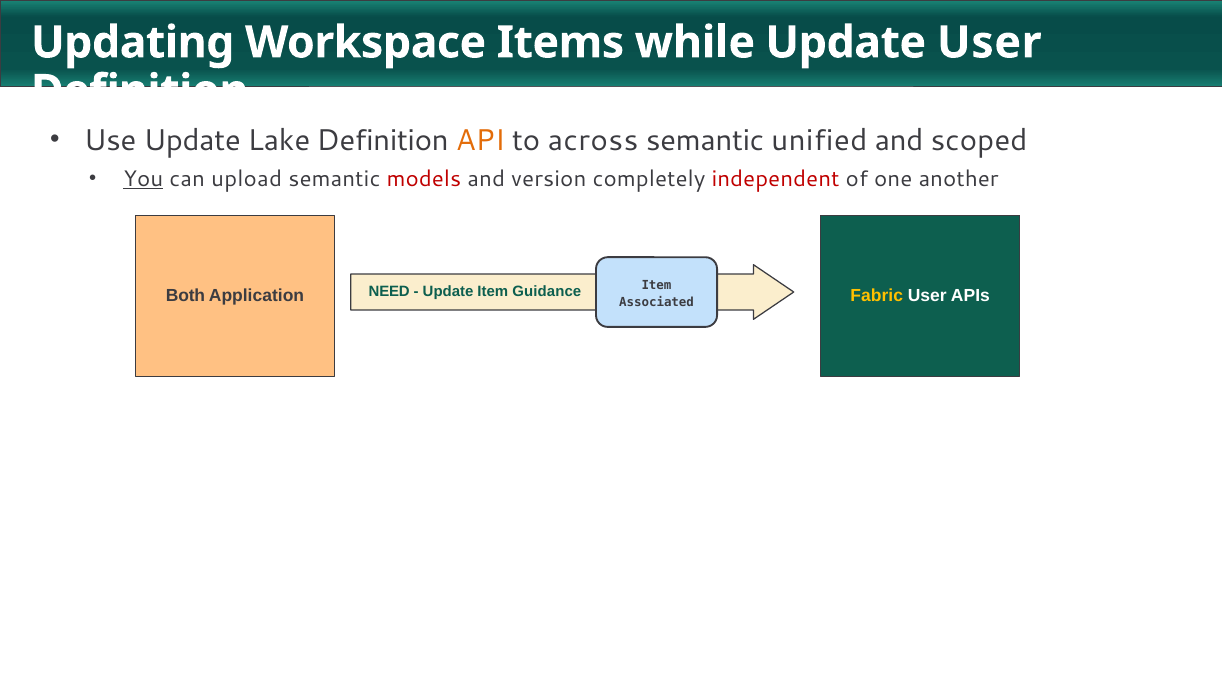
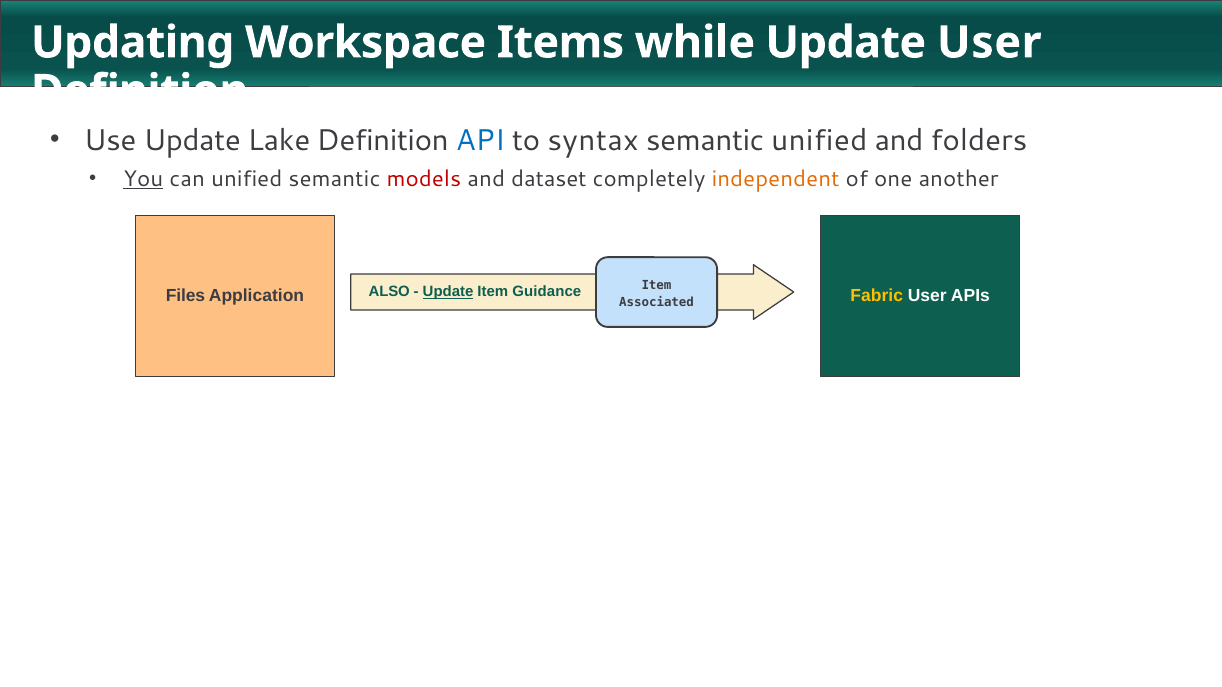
API colour: orange -> blue (480, 141)
across: across -> syntax (593, 141)
scoped: scoped -> folders (979, 141)
can upload: upload -> unified (247, 179)
version: version -> dataset (549, 179)
independent colour: red -> orange (776, 179)
NEED: NEED -> ALSO (389, 292)
Update underline: none -> present (448, 292)
Both: Both -> Files (185, 296)
